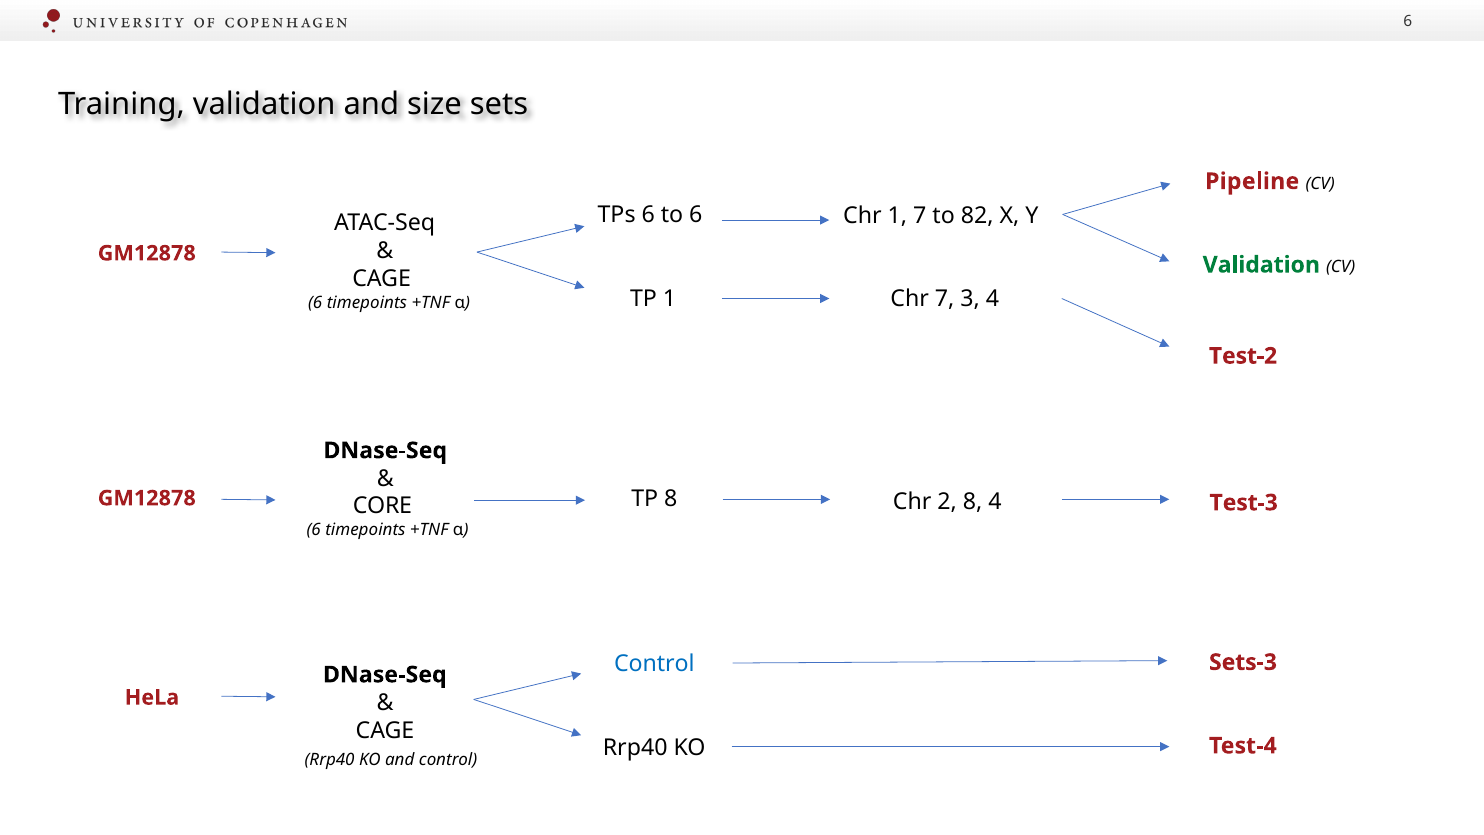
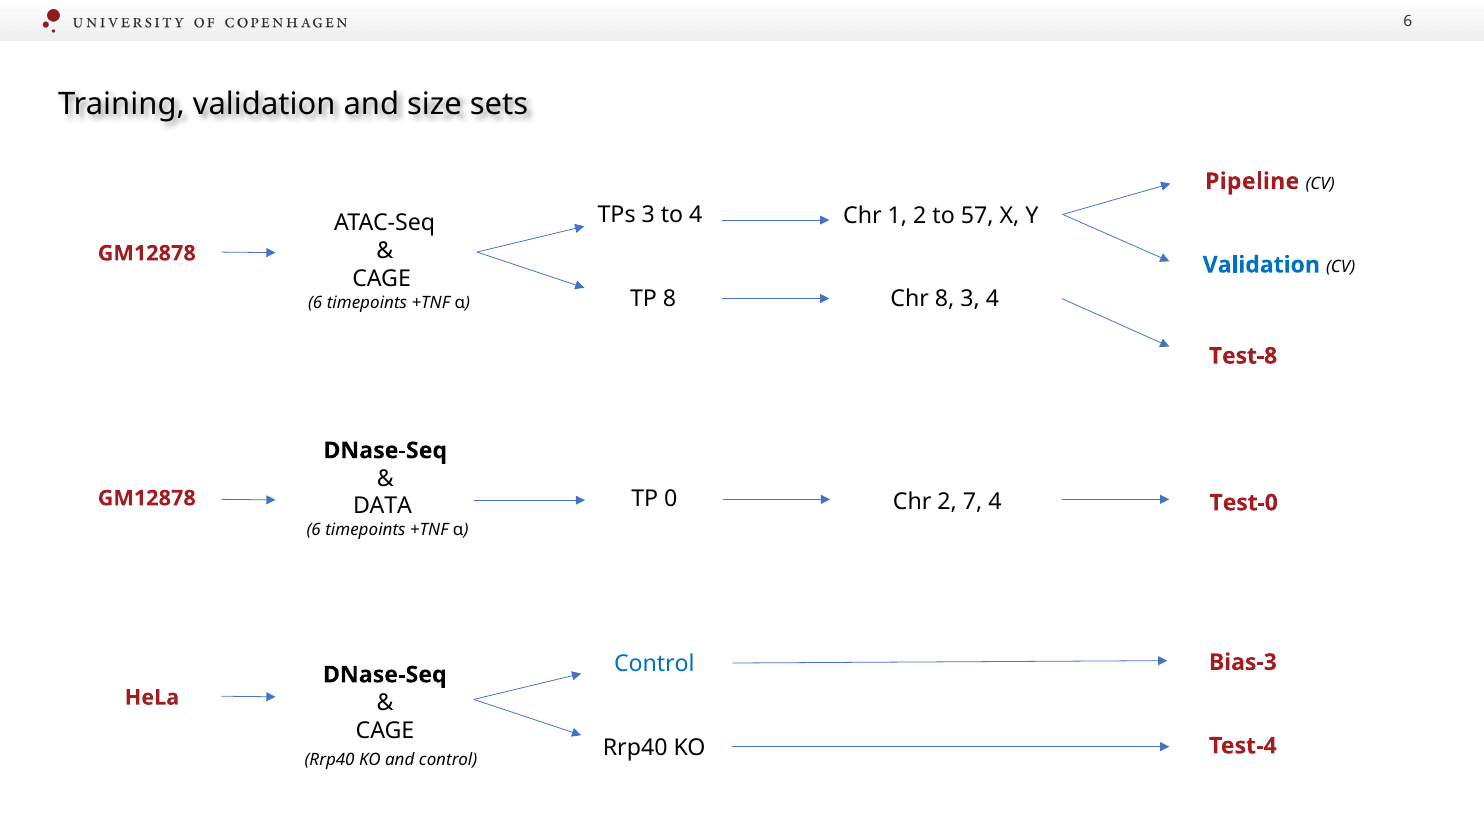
TPs 6: 6 -> 3 (648, 215)
to 6: 6 -> 4 (696, 215)
1 7: 7 -> 2 (920, 215)
82: 82 -> 57 (977, 215)
Validation colour: green -> blue (1261, 265)
TP 1: 1 -> 8 (669, 299)
Chr 7: 7 -> 8 (945, 299)
Test-2: Test-2 -> Test-8 (1243, 356)
TP 8: 8 -> 0 (671, 498)
2 8: 8 -> 7 (973, 501)
Test-3: Test-3 -> Test-0 (1244, 503)
CORE: CORE -> DATA (382, 506)
Sets-3: Sets-3 -> Bias-3 (1243, 662)
